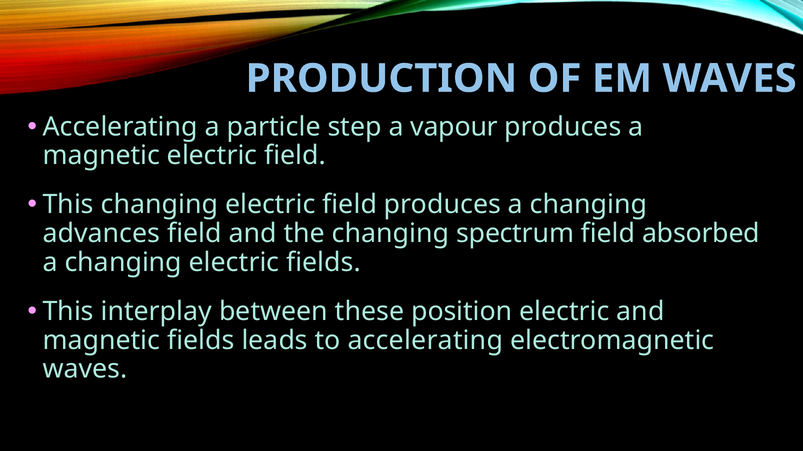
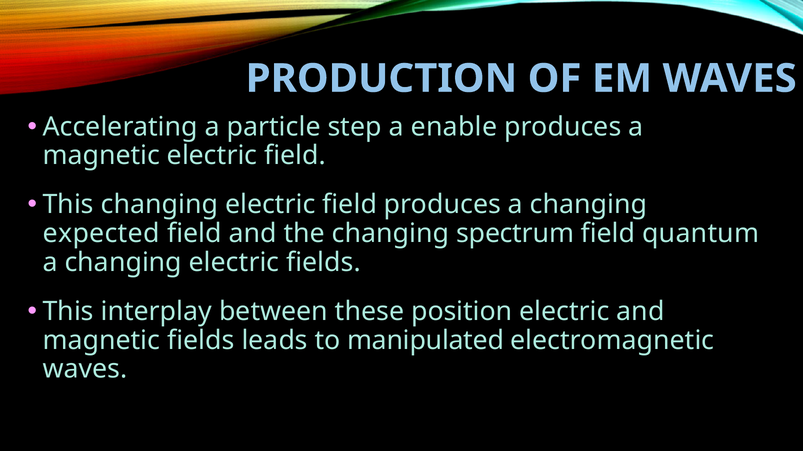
vapour: vapour -> enable (454, 127)
advances: advances -> expected (101, 234)
absorbed: absorbed -> quantum (701, 234)
to accelerating: accelerating -> manipulated (426, 341)
